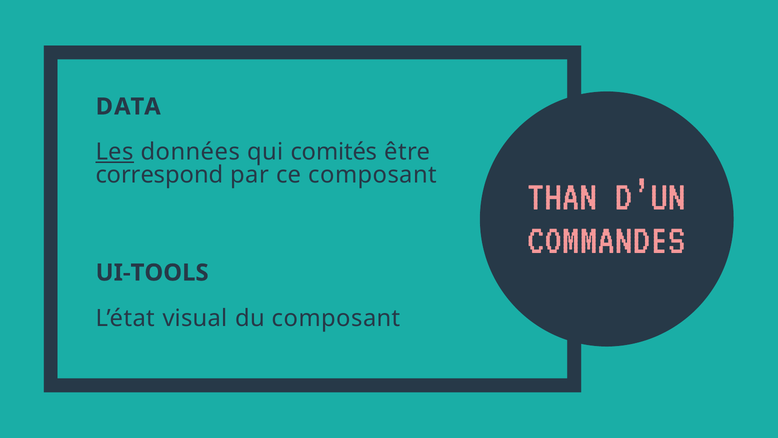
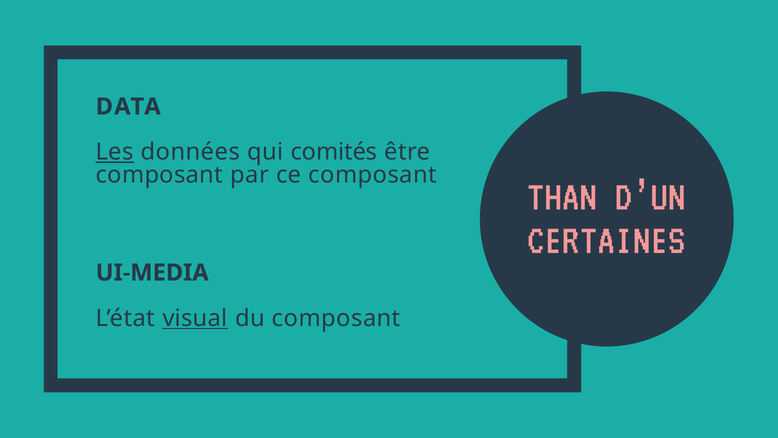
correspond: correspond -> composant (159, 175)
COMMANDES: COMMANDES -> CERTAINES (606, 239)
UI-TOOLS: UI-TOOLS -> UI-MEDIA (152, 273)
visual underline: none -> present (195, 318)
